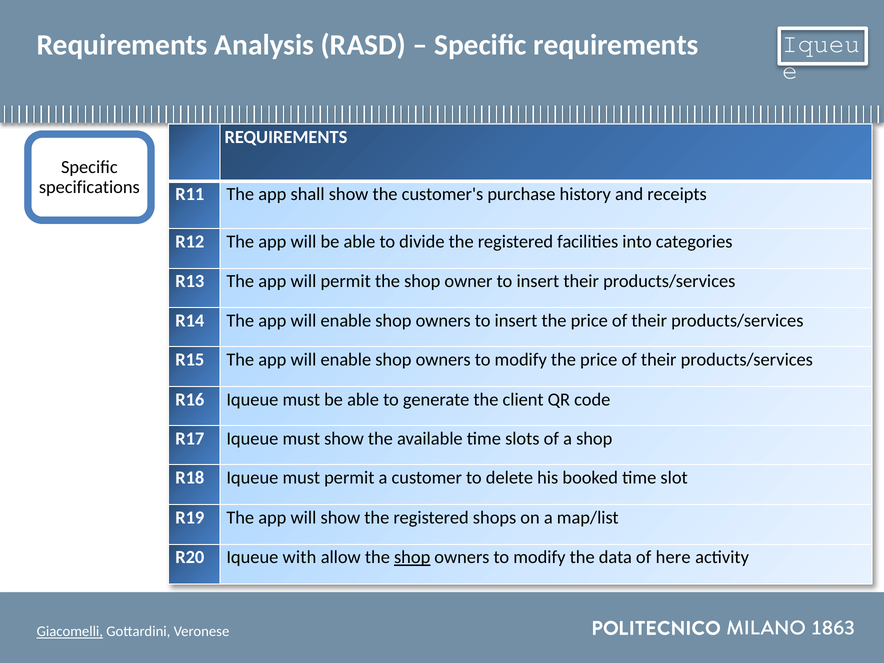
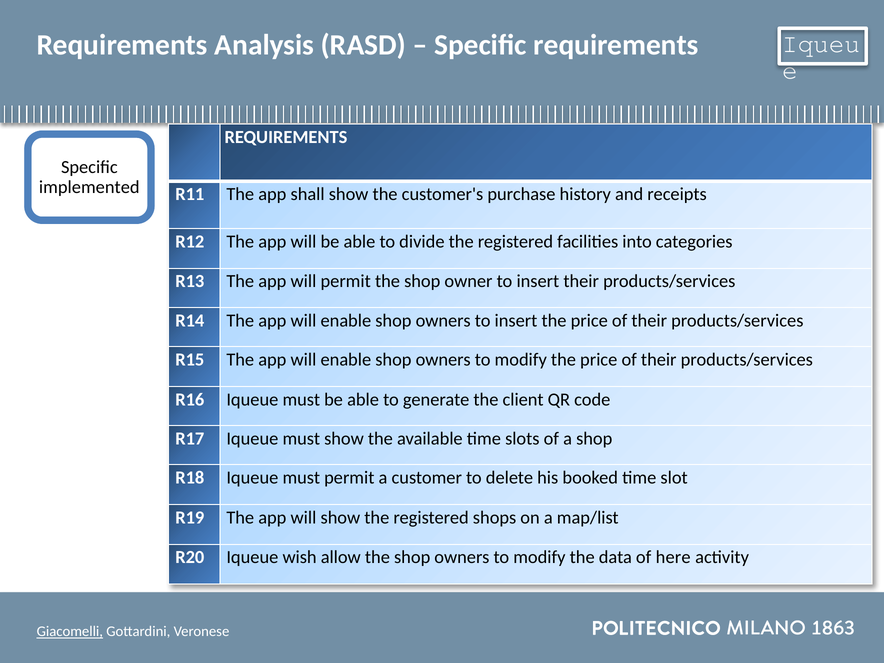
specifications: specifications -> implemented (89, 187)
with: with -> wish (300, 557)
shop underline: present -> none (412, 557)
